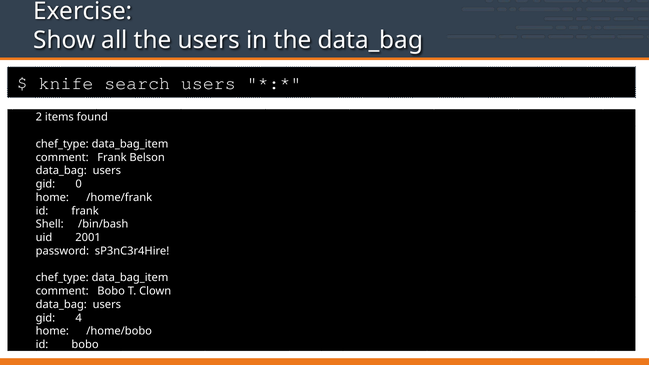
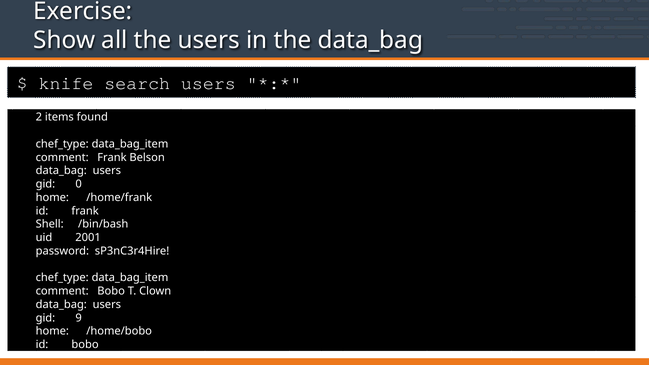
4: 4 -> 9 (79, 318)
